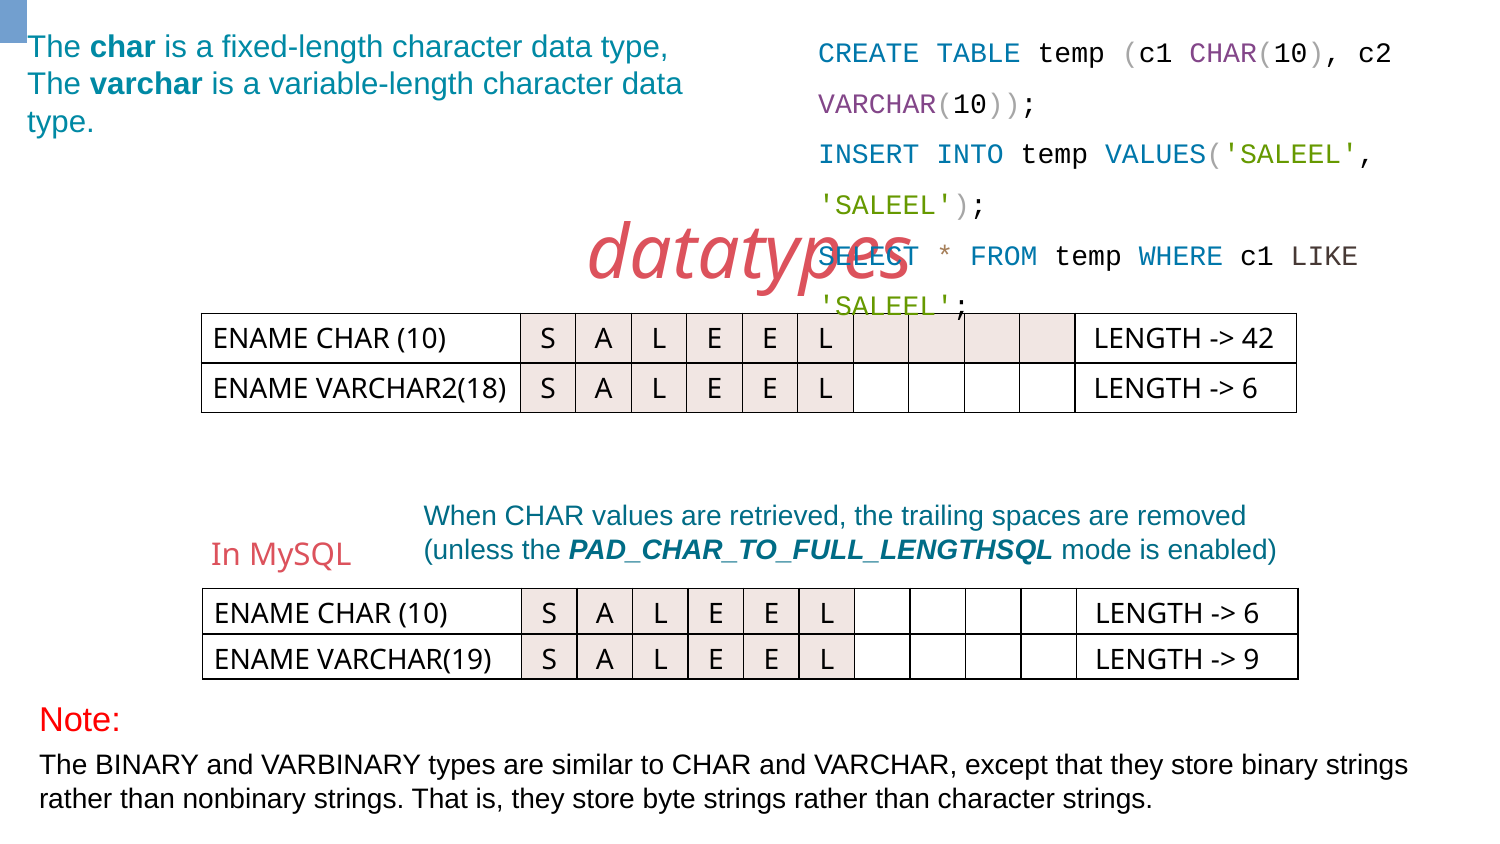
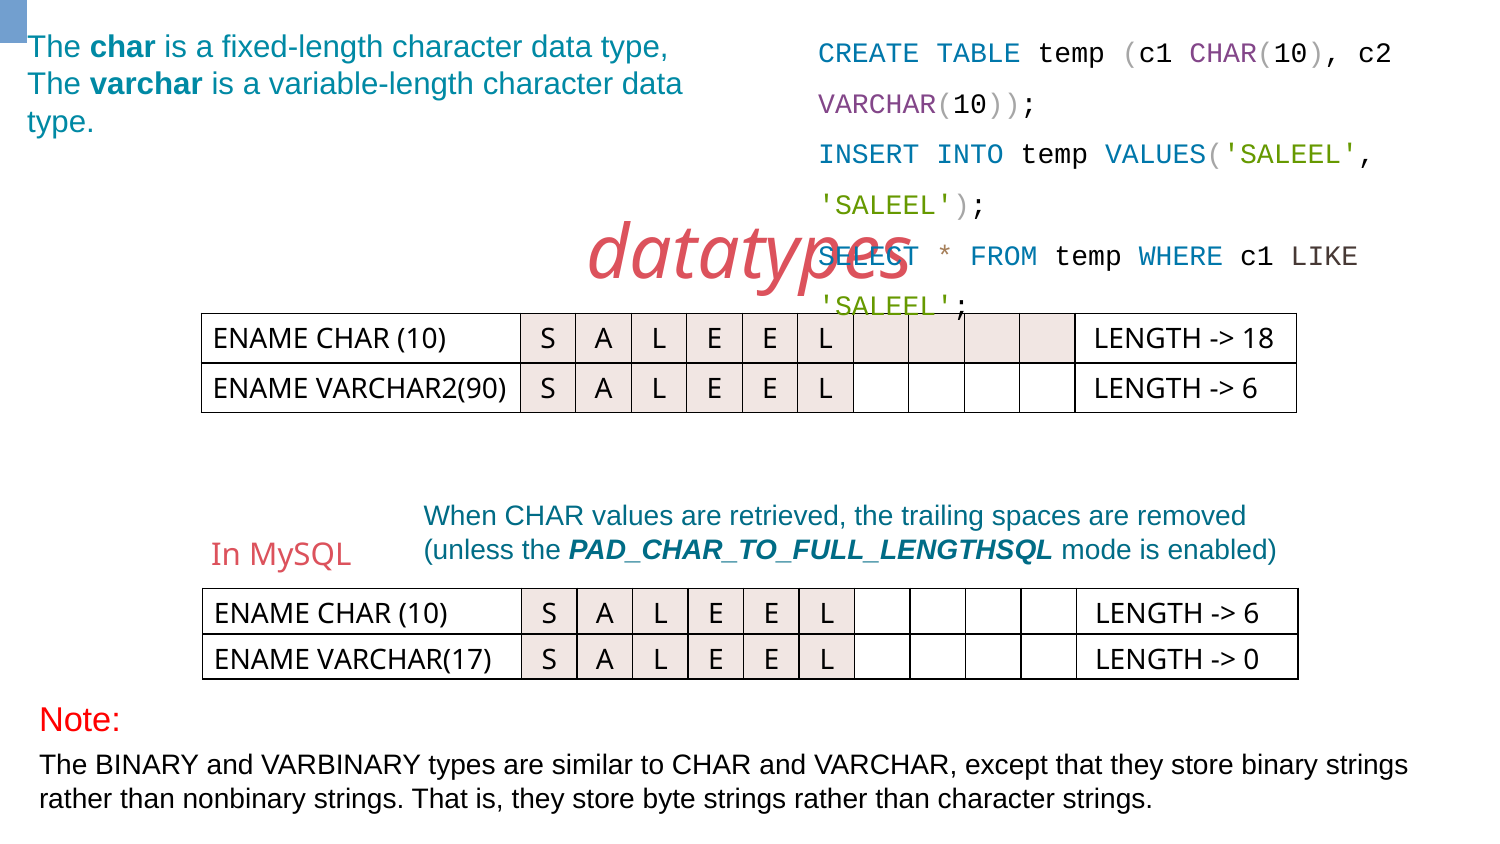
42: 42 -> 18 (1258, 340)
VARCHAR2(18: VARCHAR2(18 -> VARCHAR2(90 (411, 389)
VARCHAR(19: VARCHAR(19 -> VARCHAR(17 (404, 660)
9: 9 -> 0 (1251, 660)
